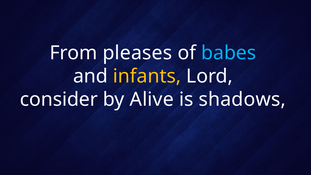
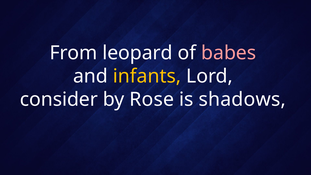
pleases: pleases -> leopard (138, 53)
babes colour: light blue -> pink (229, 53)
Alive: Alive -> Rose (152, 99)
